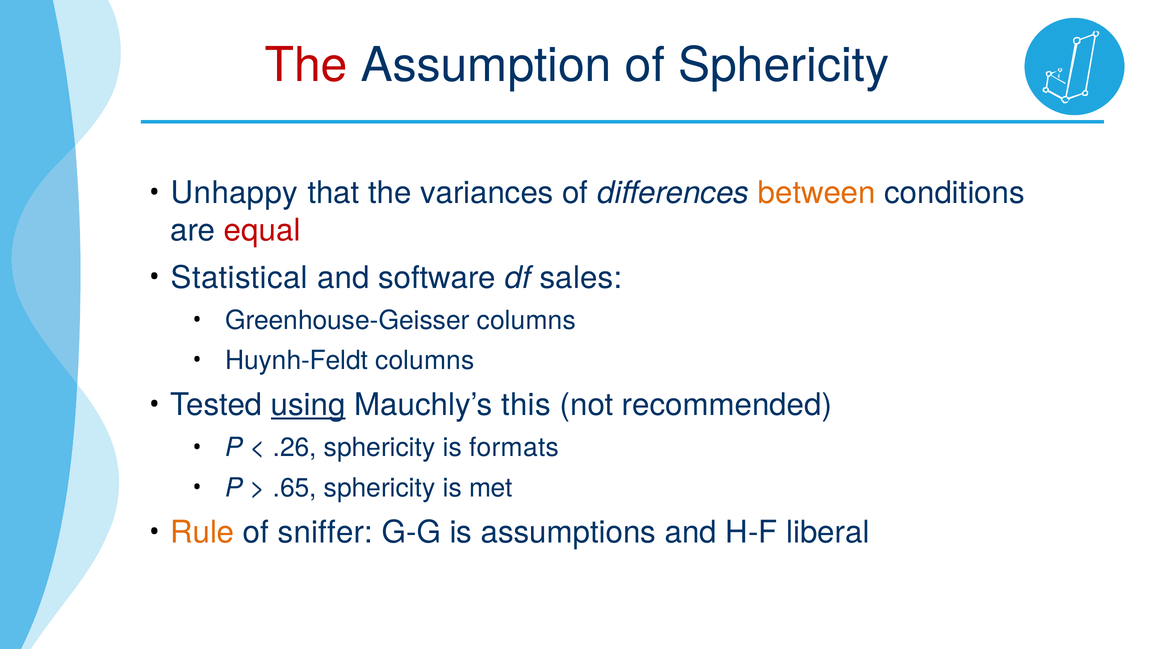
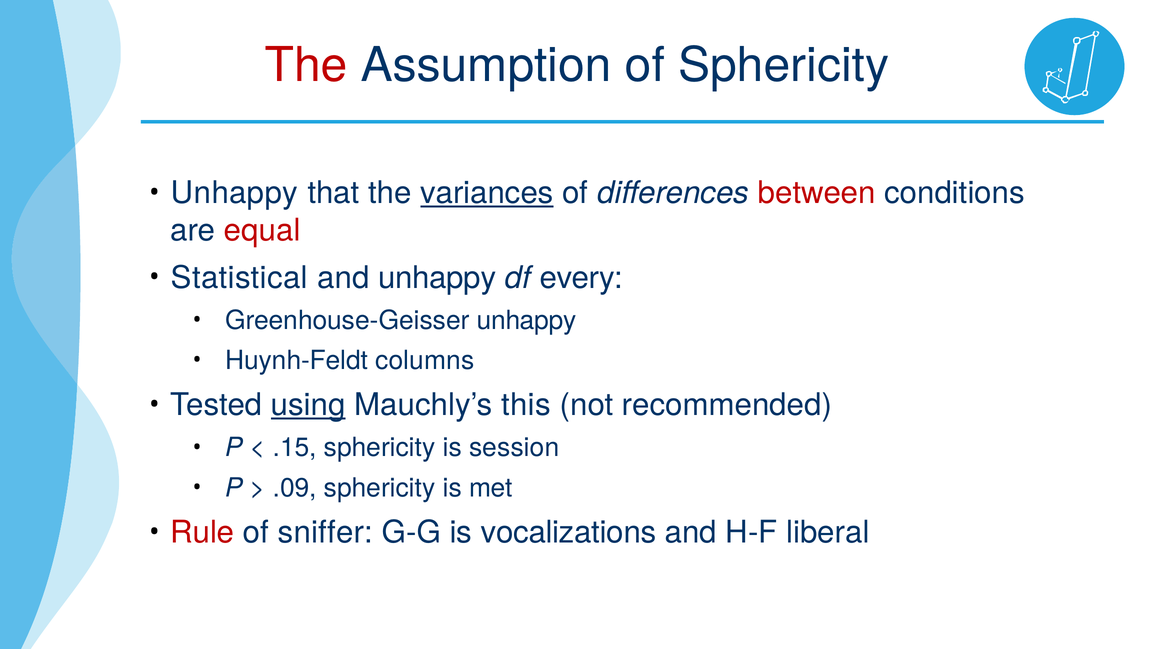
variances underline: none -> present (487, 193)
between colour: orange -> red (817, 193)
and software: software -> unhappy (437, 278)
sales: sales -> every (581, 278)
Greenhouse-Geisser columns: columns -> unhappy (527, 320)
.26: .26 -> .15 (295, 448)
formats: formats -> session (514, 448)
.65: .65 -> .09 (295, 488)
Rule colour: orange -> red (202, 533)
assumptions: assumptions -> vocalizations (569, 533)
